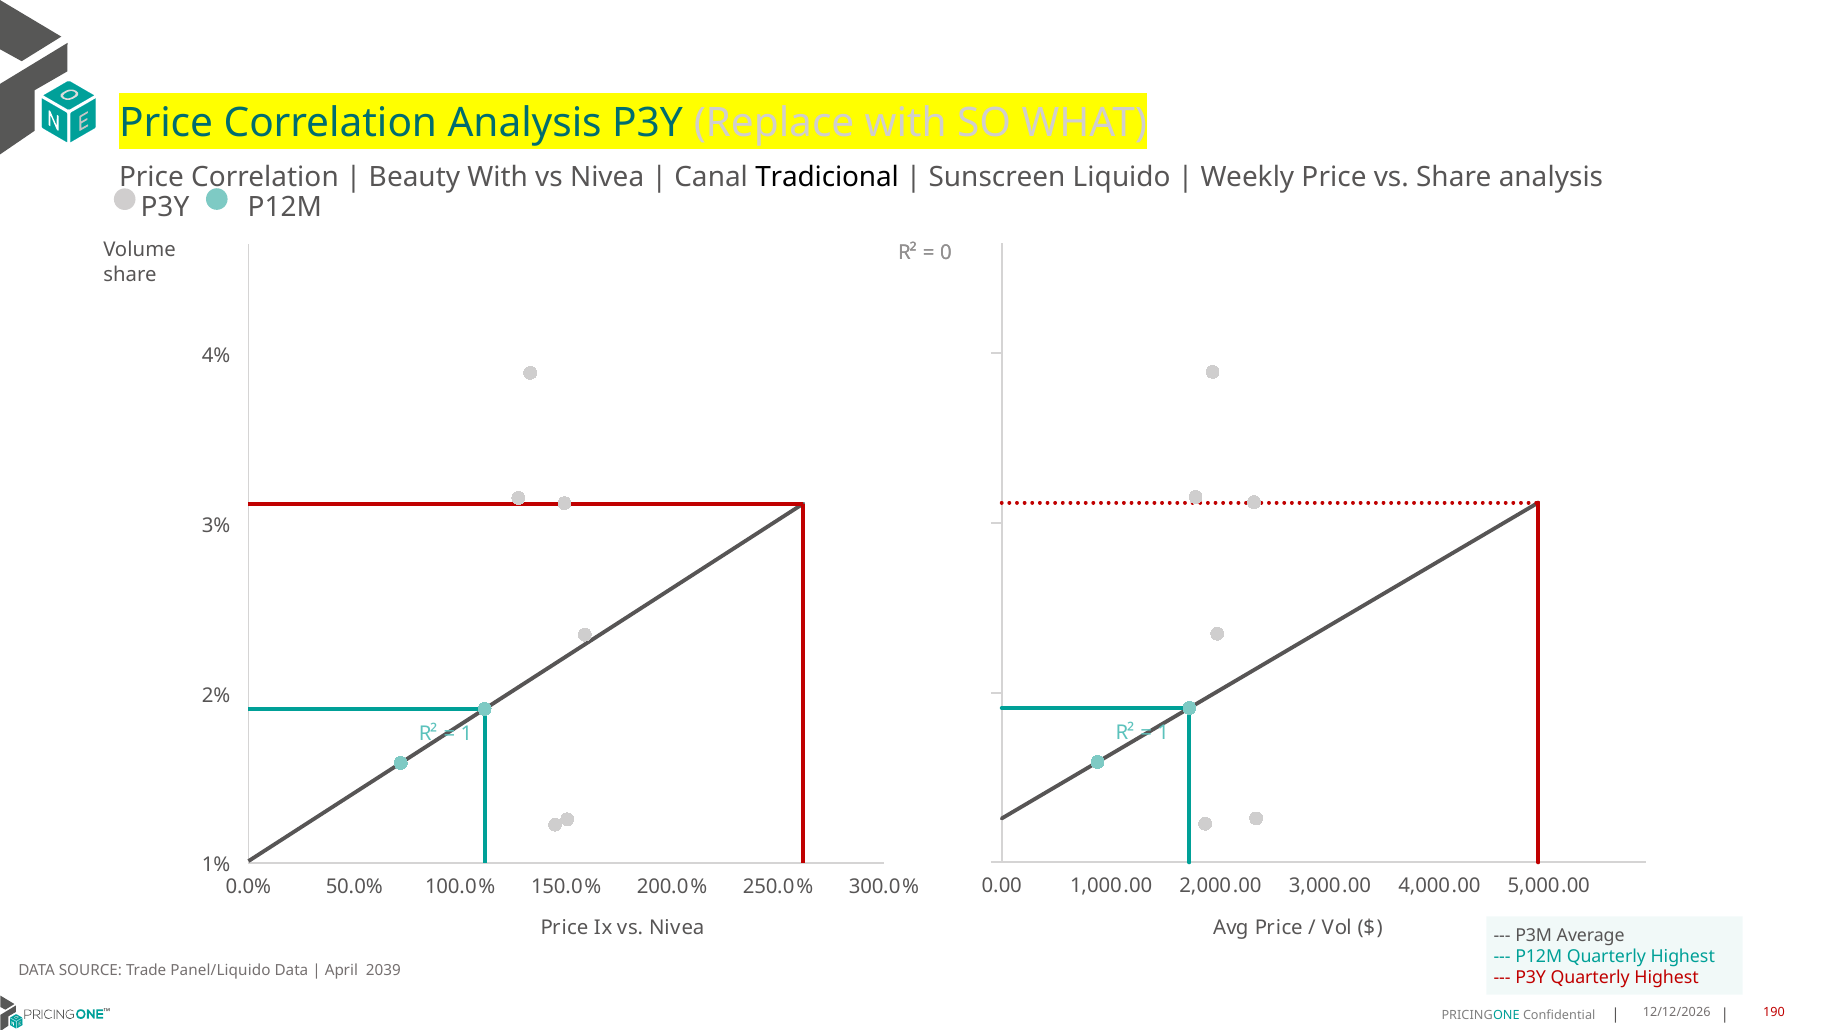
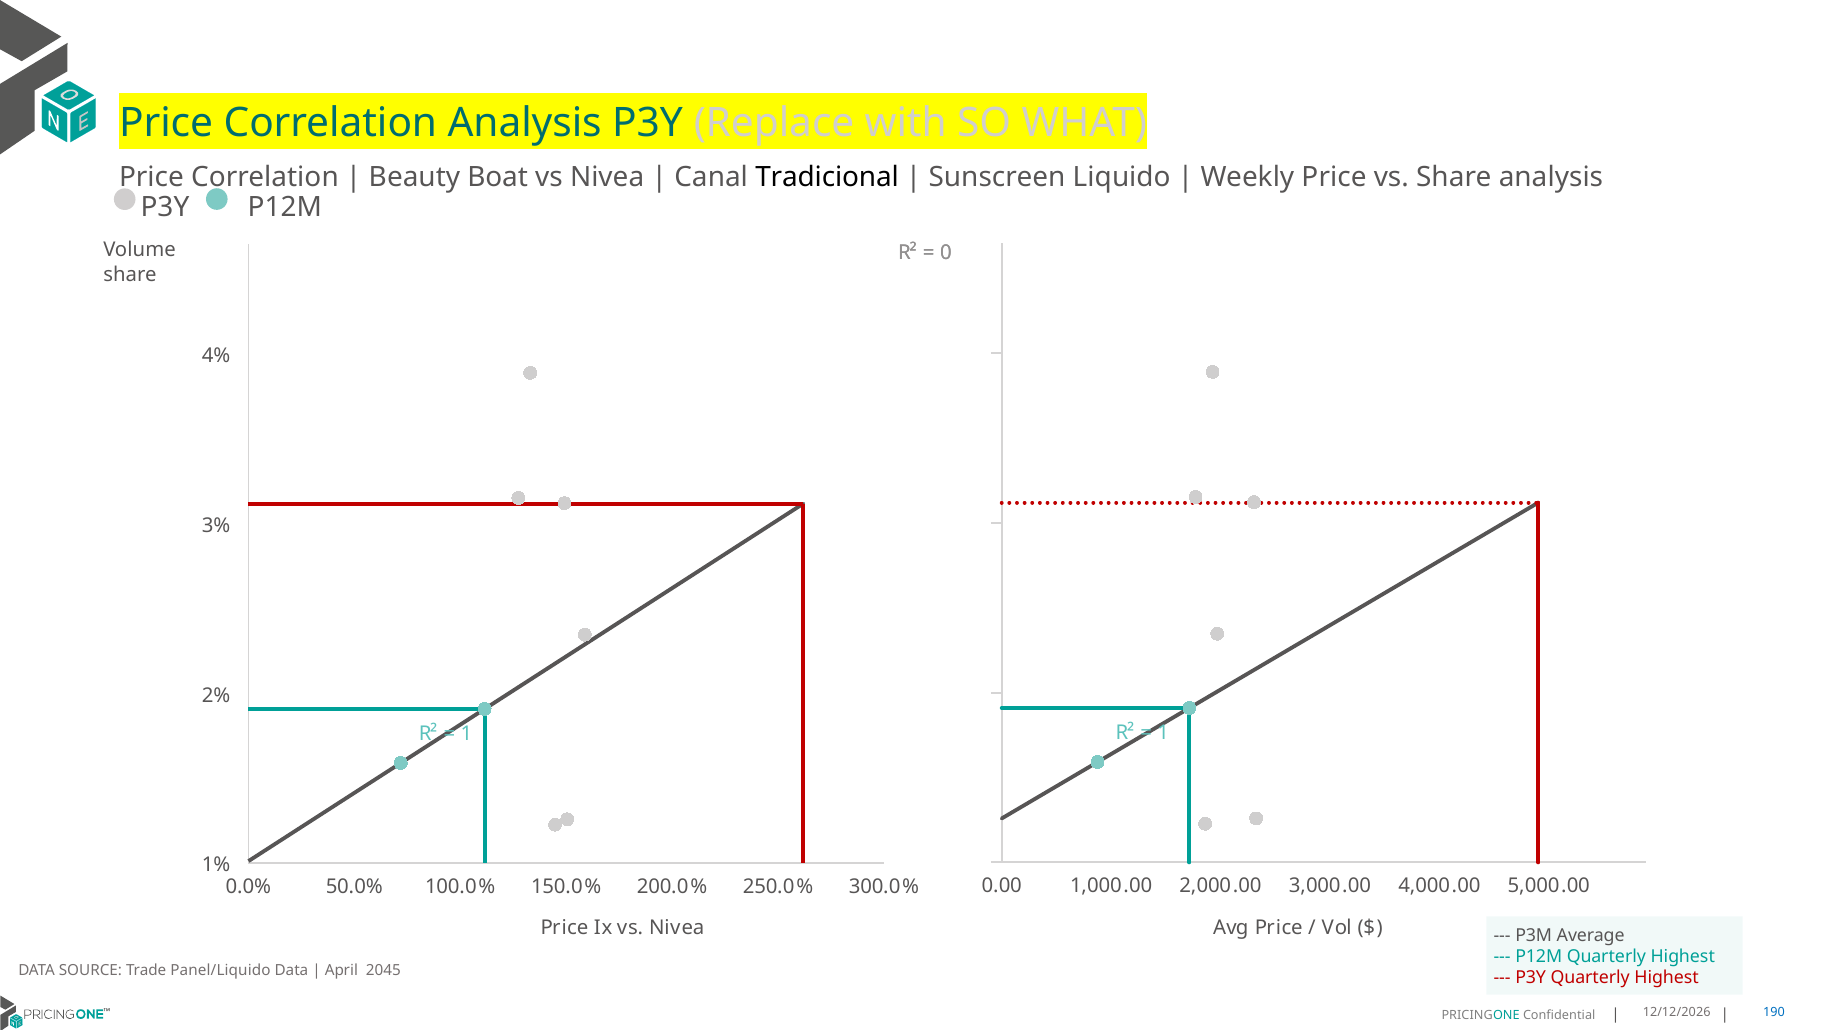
Beauty With: With -> Boat (498, 177)
2039: 2039 -> 2045 (383, 970)
190 colour: red -> blue (1774, 1012)
